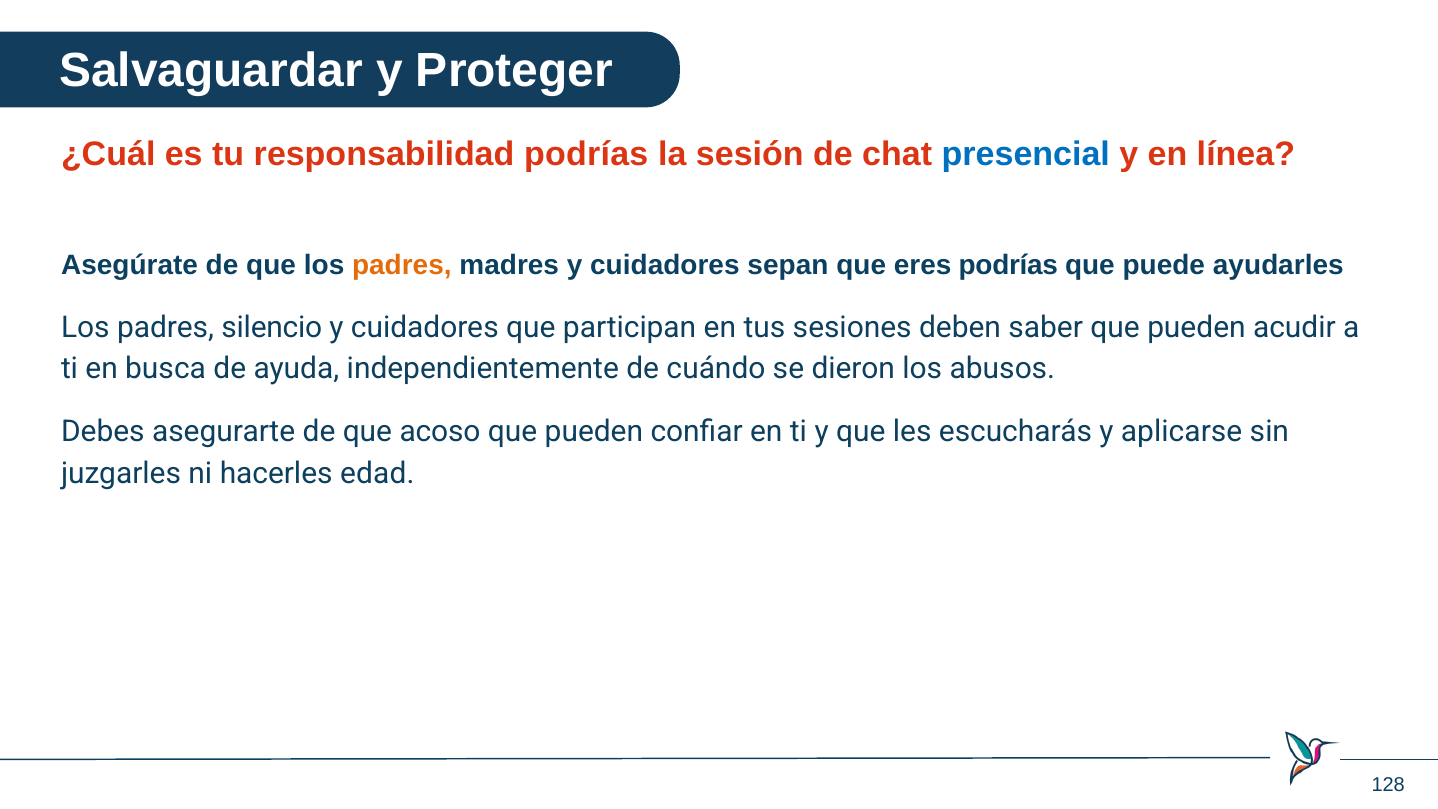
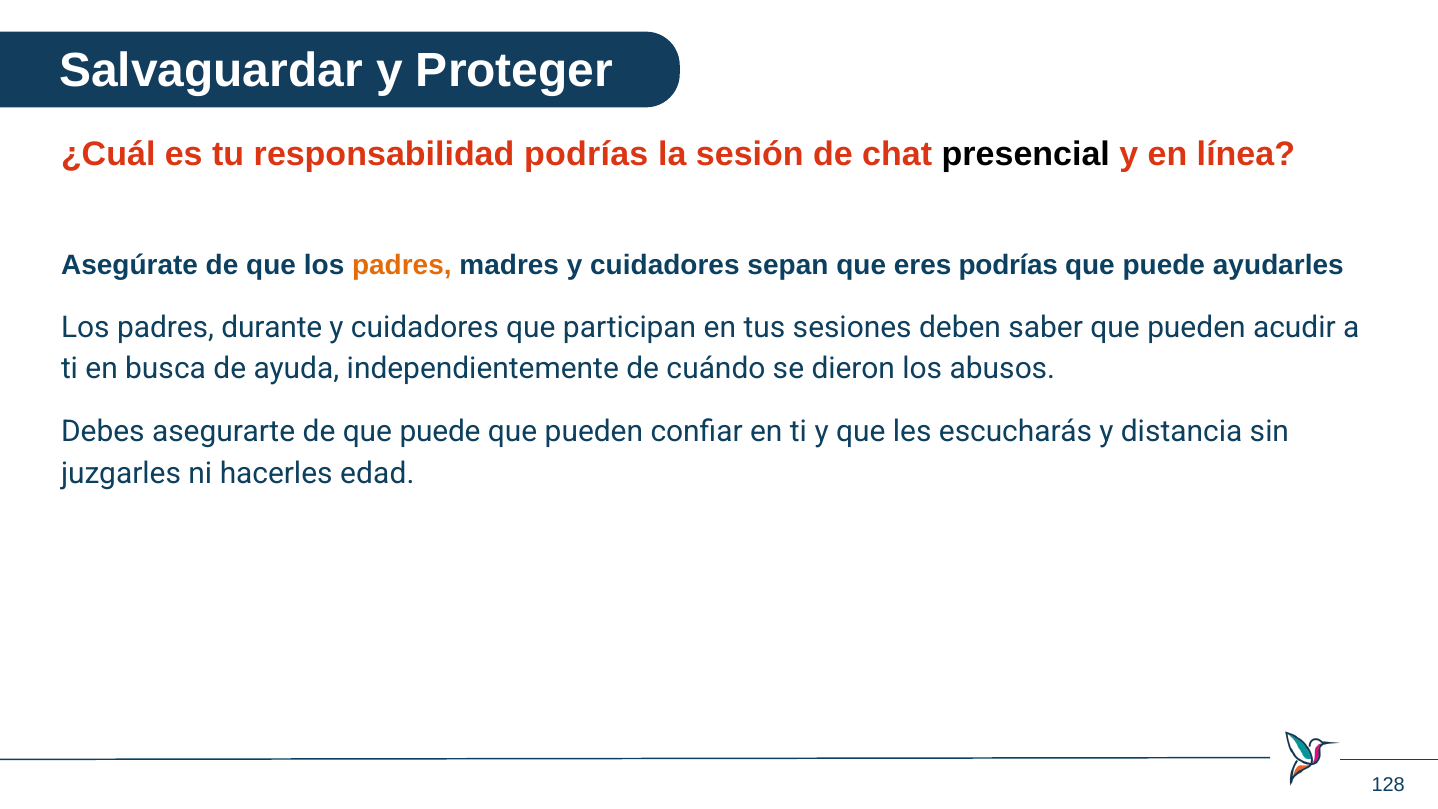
presencial colour: blue -> black (1026, 154)
silencio: silencio -> durante (272, 327)
de que acoso: acoso -> puede (440, 432)
aplicarse: aplicarse -> distancia (1182, 432)
